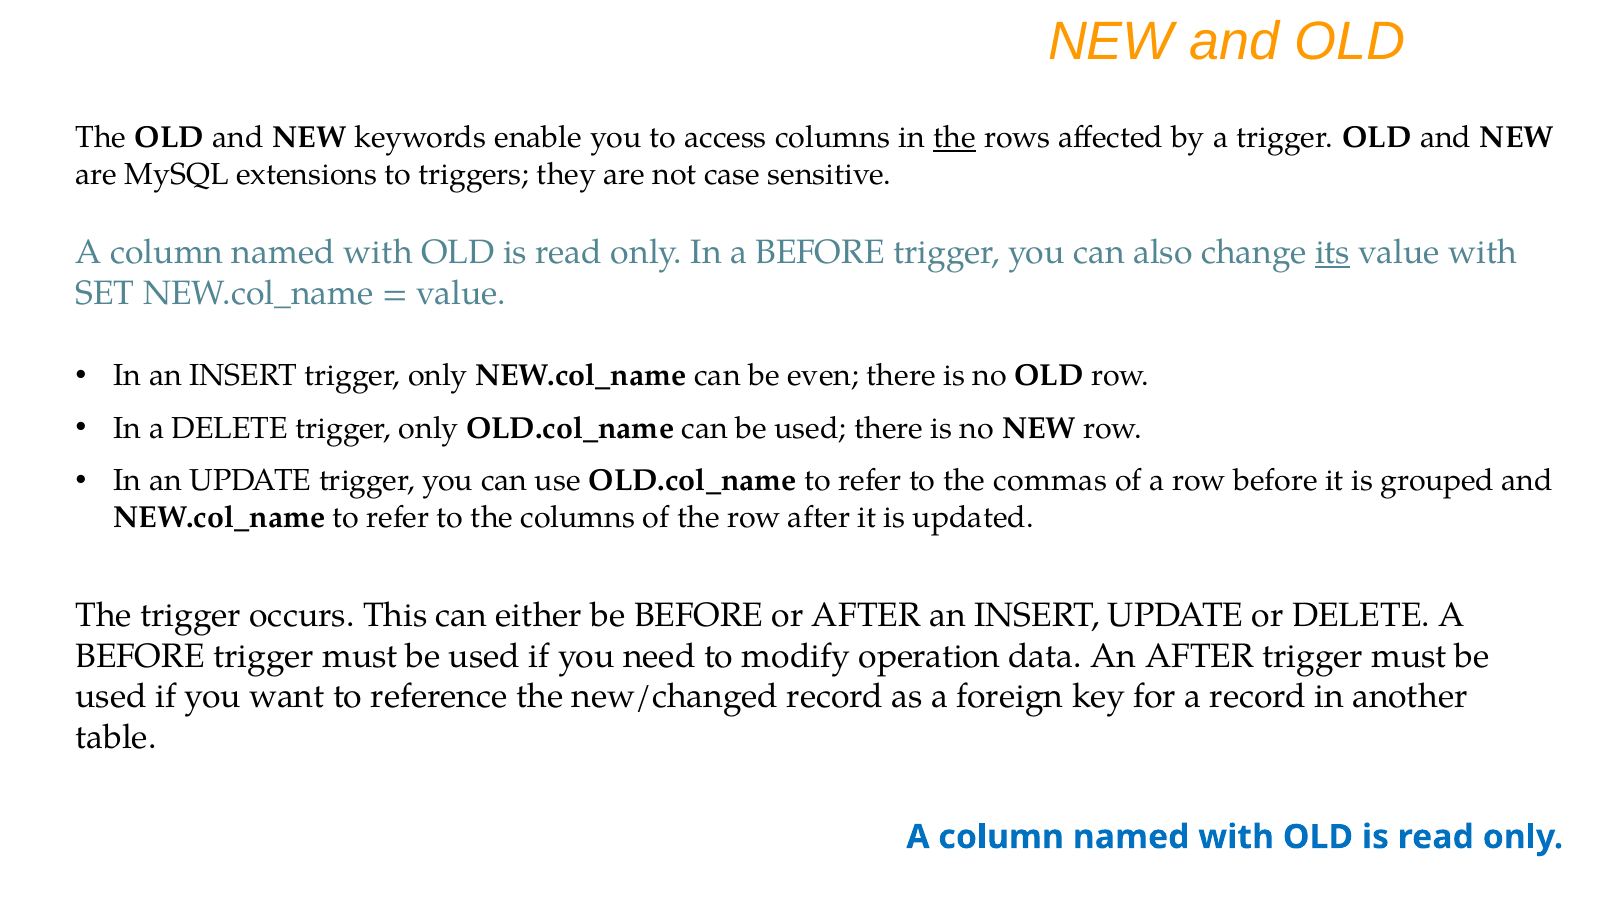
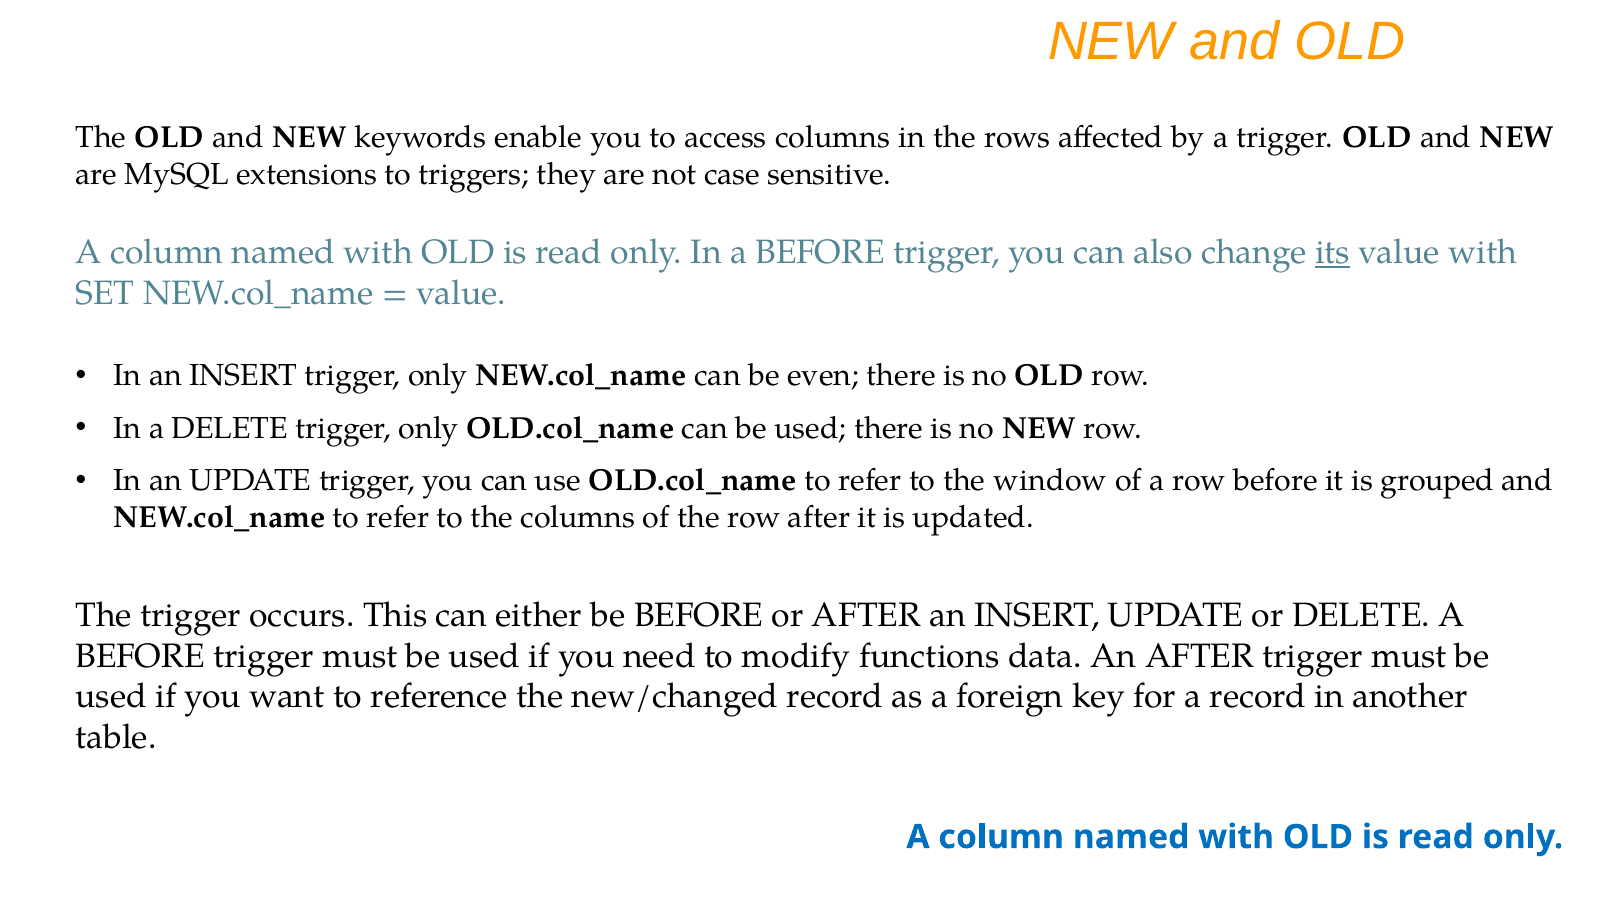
the underline: present -> none (954, 138)
commas: commas -> window (1050, 481)
operation: operation -> functions (929, 656)
